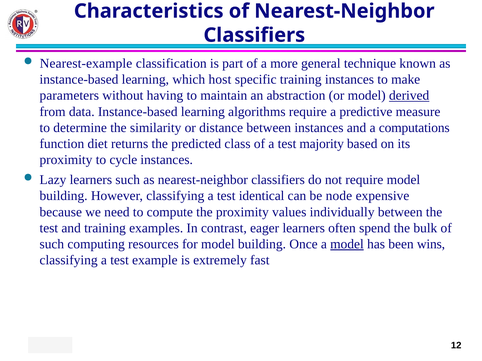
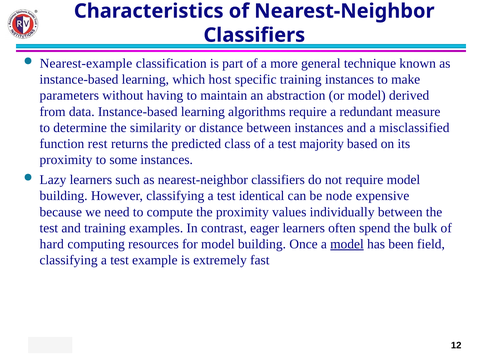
derived underline: present -> none (409, 96)
predictive: predictive -> redundant (366, 112)
computations: computations -> misclassified (414, 128)
diet: diet -> rest (98, 144)
cycle: cycle -> some (123, 160)
such: such -> hard (52, 244)
wins: wins -> field (431, 244)
